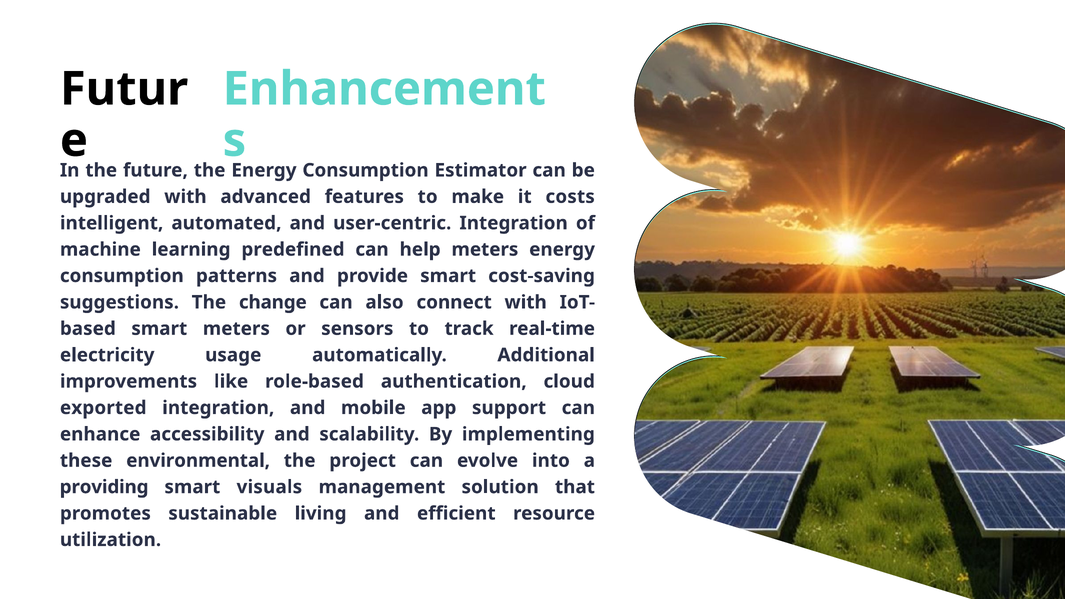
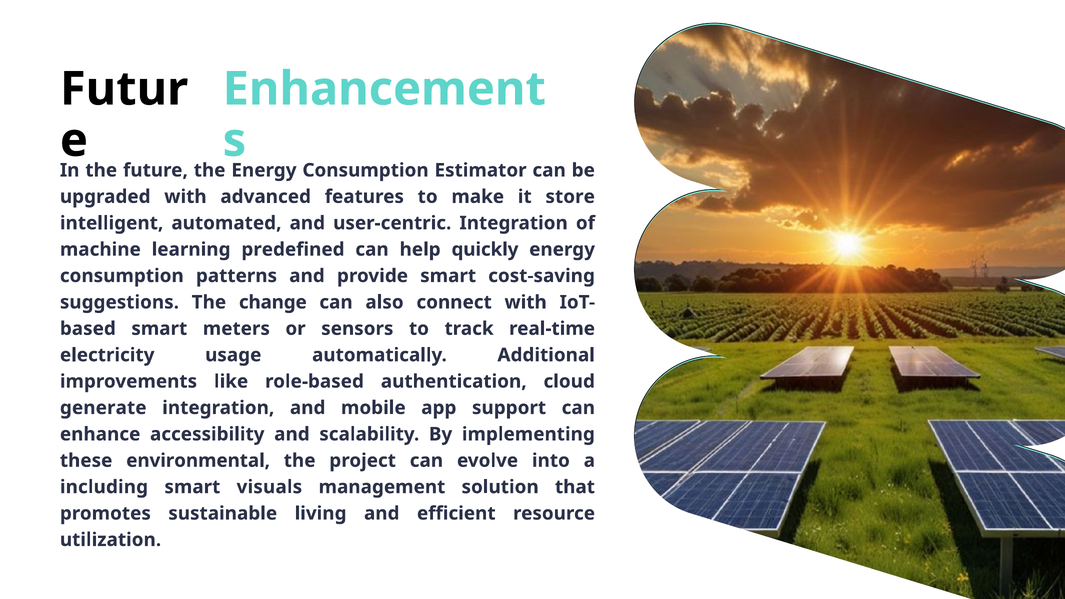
costs: costs -> store (570, 197)
help meters: meters -> quickly (485, 249)
exported: exported -> generate (103, 408)
providing: providing -> including (104, 487)
